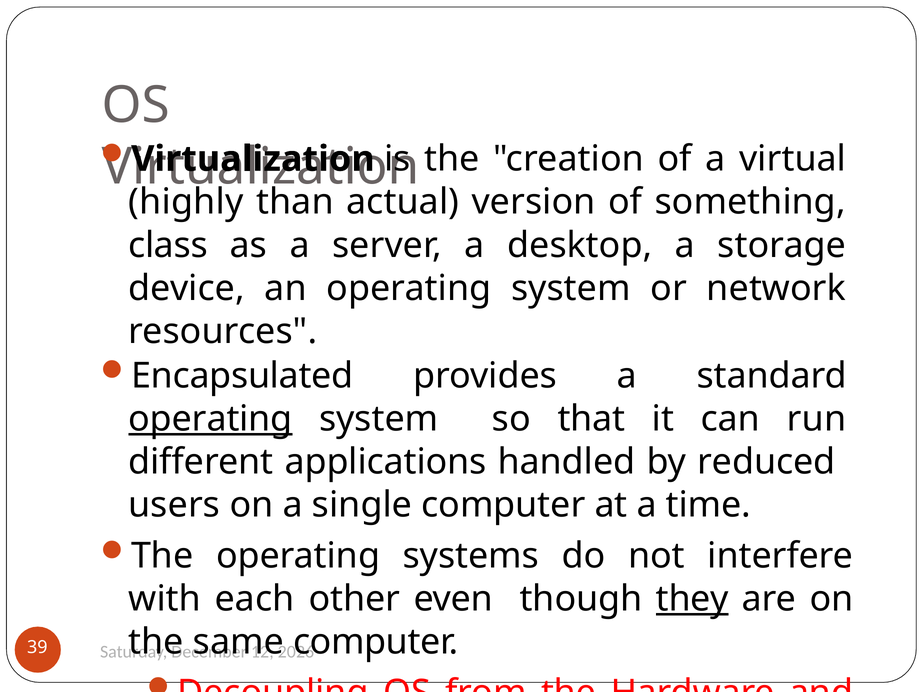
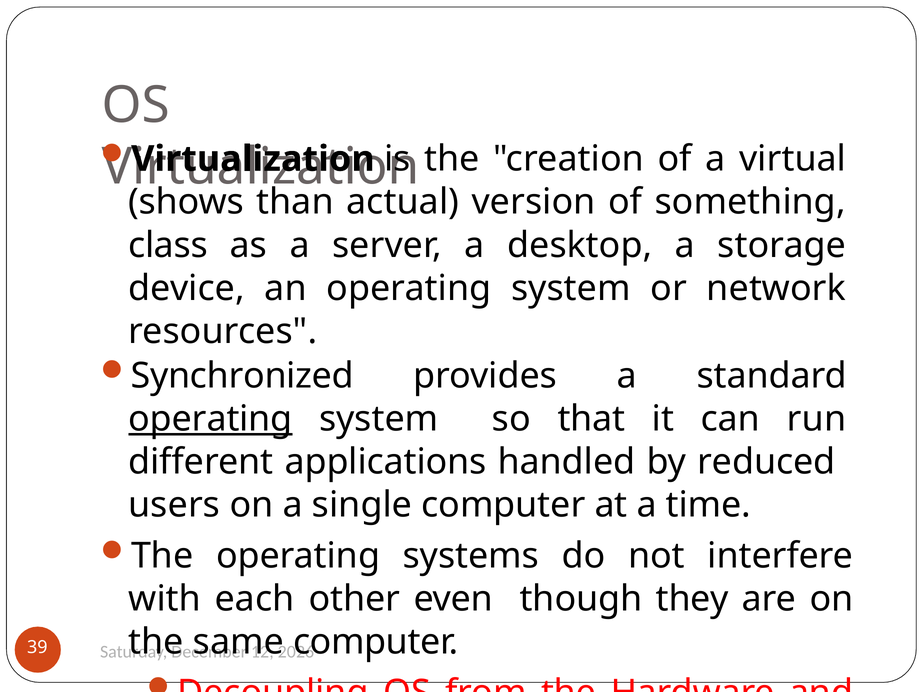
highly: highly -> shows (186, 202)
Encapsulated: Encapsulated -> Synchronized (242, 376)
they underline: present -> none (692, 599)
